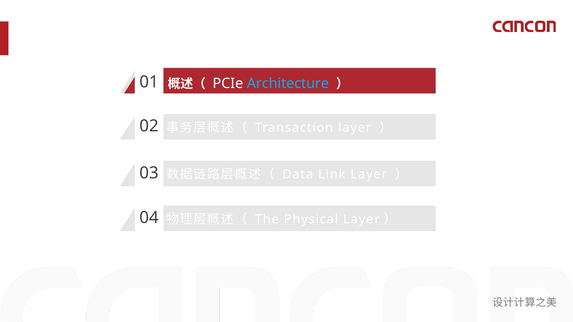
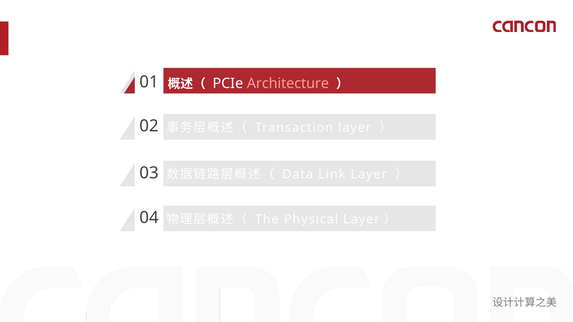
Architecture colour: light blue -> pink (288, 83)
